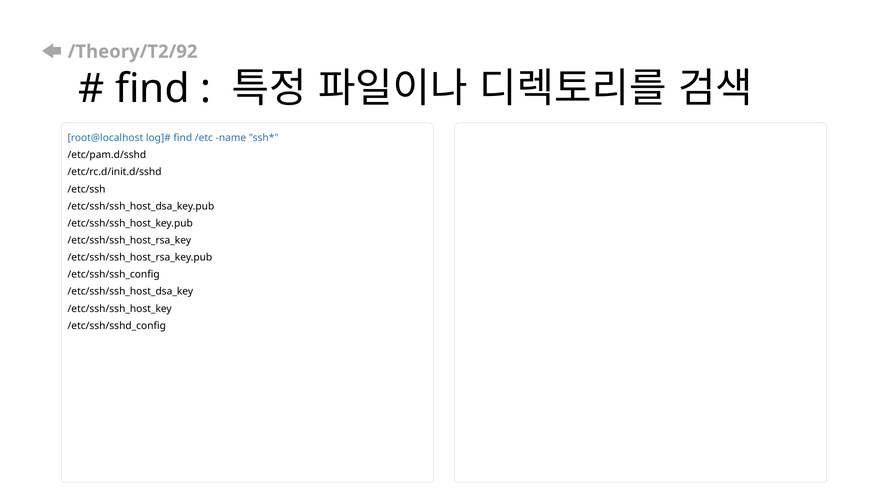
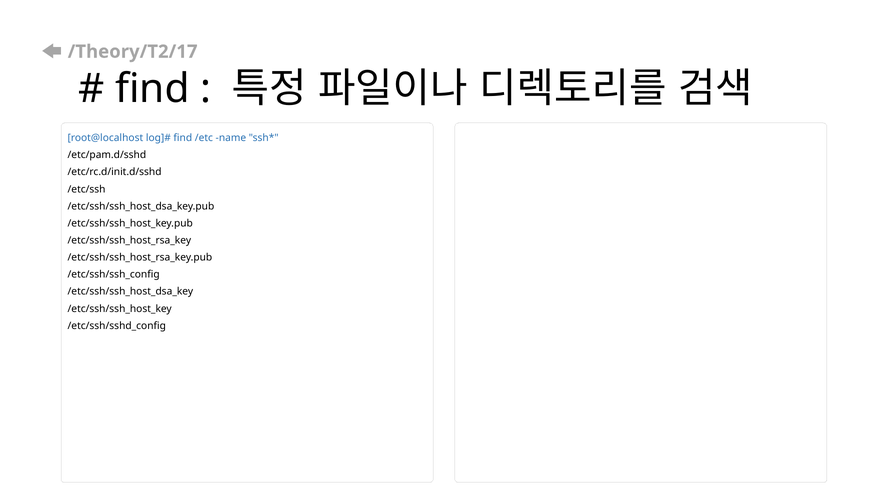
/Theory/T2/92: /Theory/T2/92 -> /Theory/T2/17 (133, 52)
